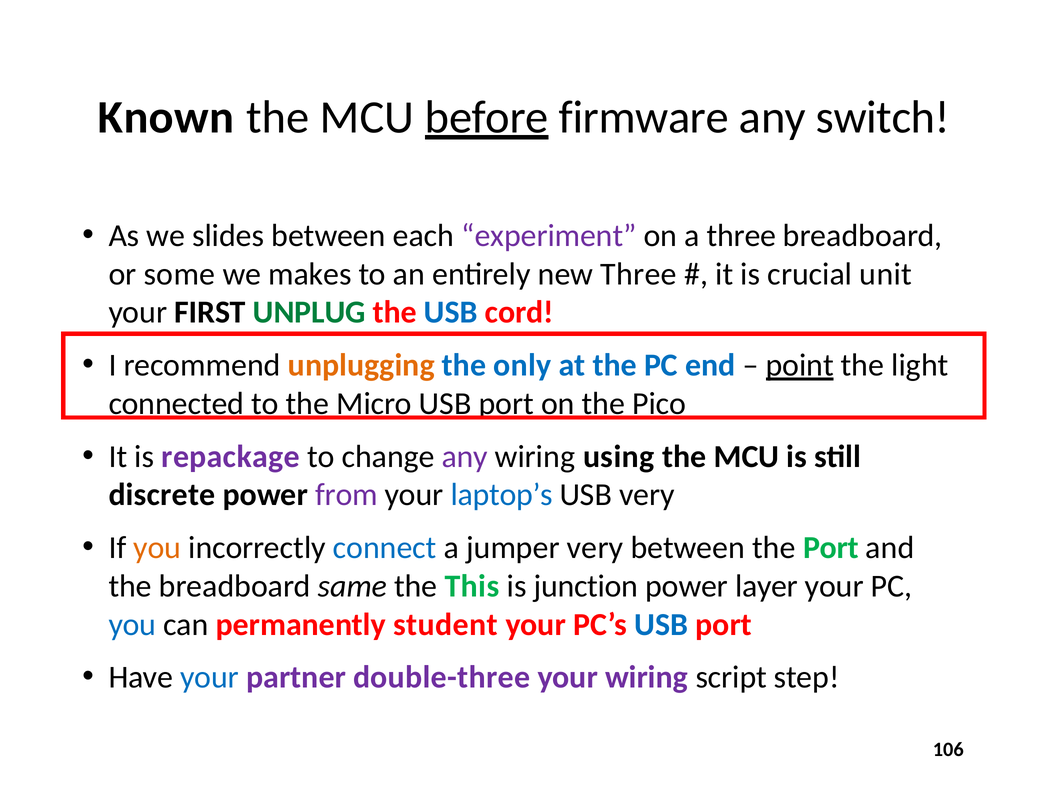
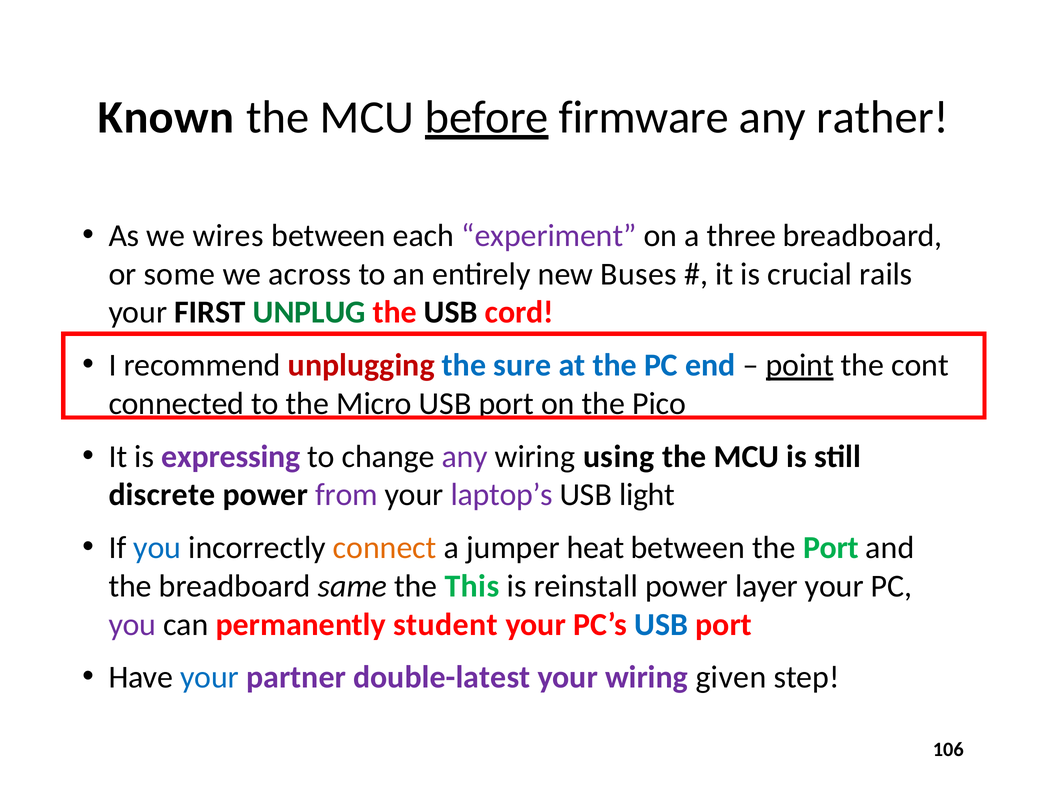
switch: switch -> rather (883, 117)
slides: slides -> wires (228, 235)
makes: makes -> across (310, 274)
new Three: Three -> Buses (639, 274)
unit: unit -> rails (886, 274)
USB colour: blue -> black (451, 312)
unplugging colour: orange -> red (361, 365)
only: only -> sure (522, 365)
light: light -> cont (920, 365)
repackage: repackage -> expressing (231, 456)
laptop’s colour: blue -> purple (502, 495)
USB very: very -> light (647, 495)
you colour: orange -> blue (157, 547)
connect colour: blue -> orange (385, 547)
jumper very: very -> heat (595, 547)
junction: junction -> reinstall (586, 586)
you colour: blue -> purple (132, 624)
double-three: double-three -> double-latest (442, 677)
script: script -> given (731, 677)
